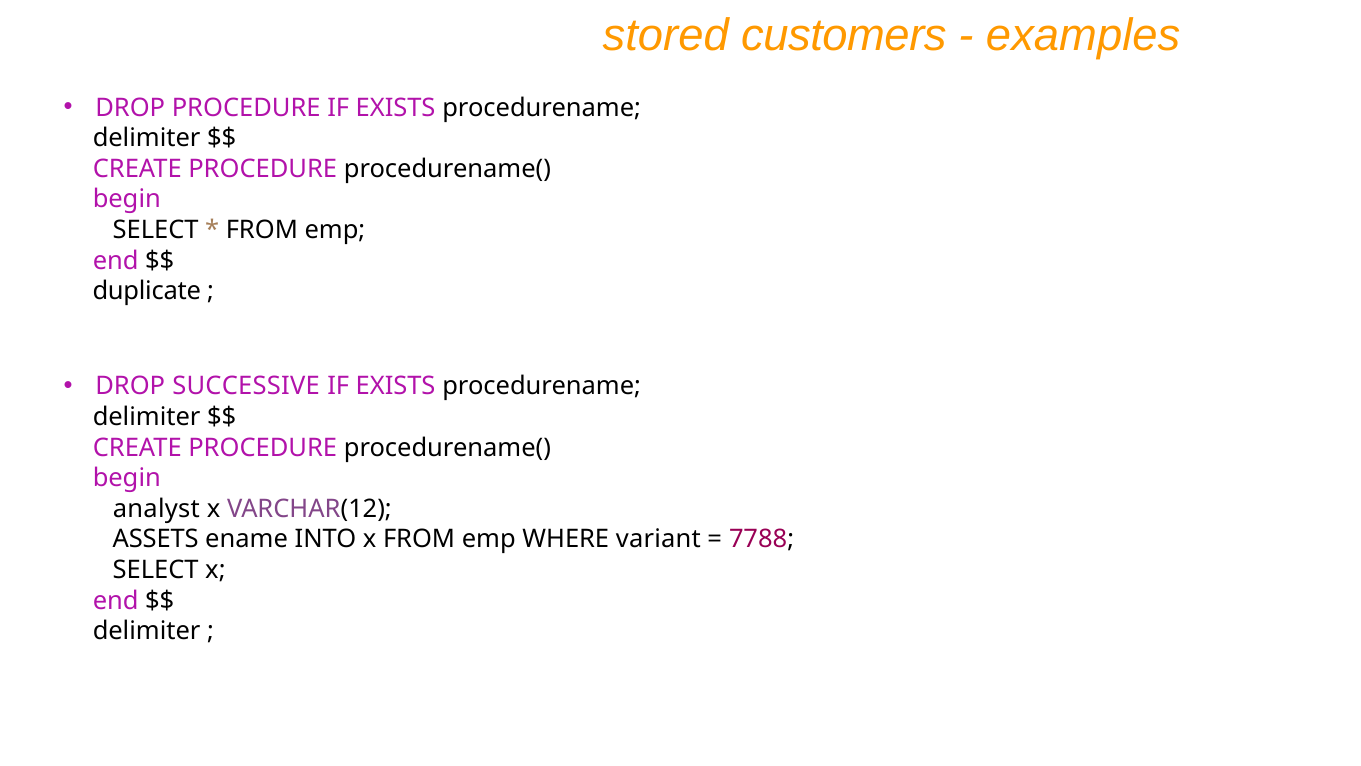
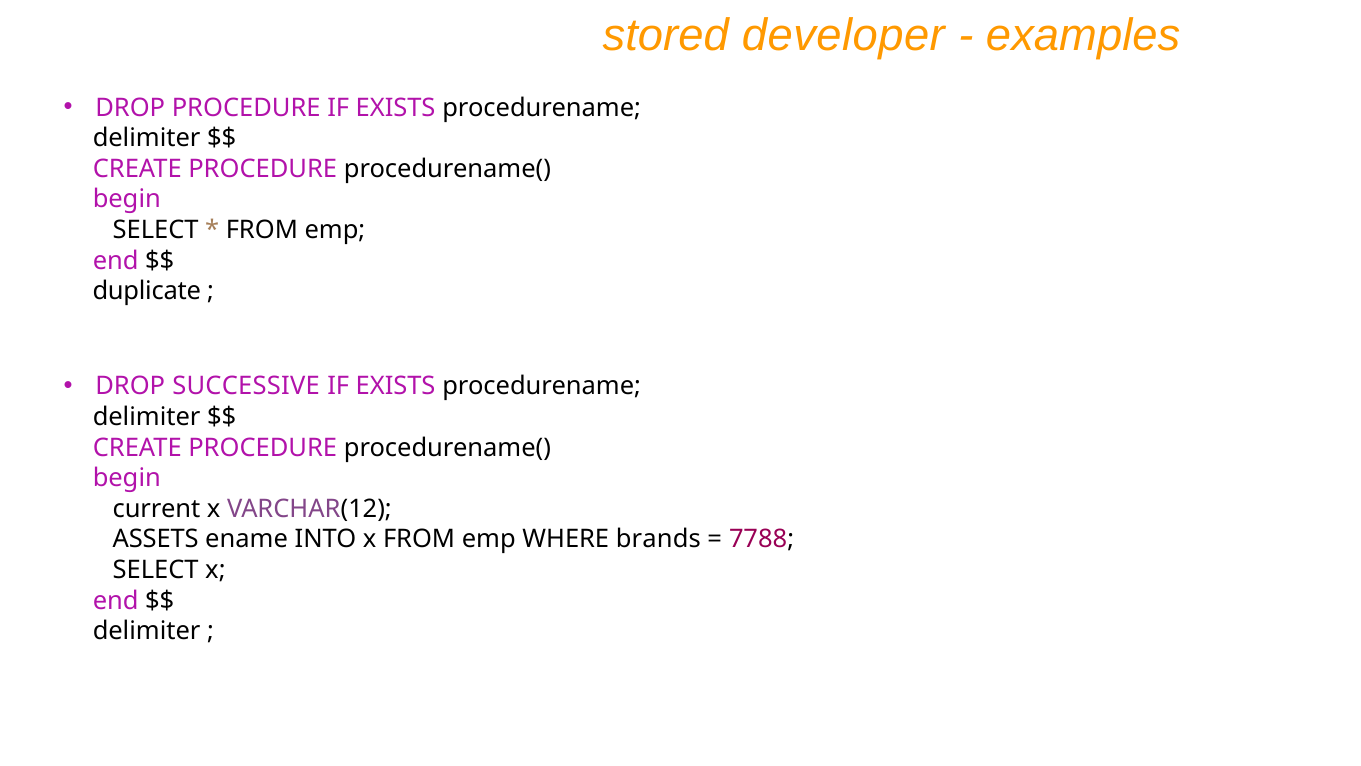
customers: customers -> developer (843, 35)
analyst: analyst -> current (157, 509)
variant: variant -> brands (658, 539)
